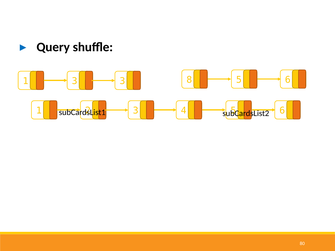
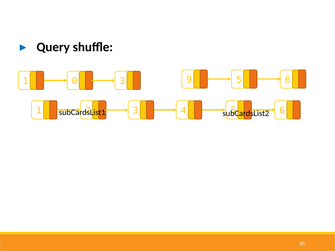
1 3: 3 -> 0 (75, 81)
8: 8 -> 9 (189, 80)
